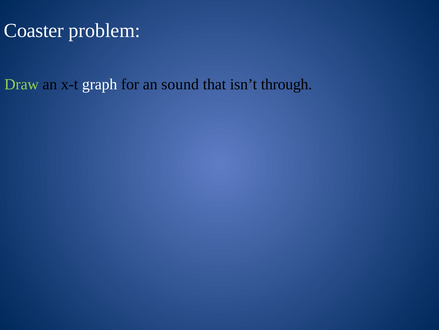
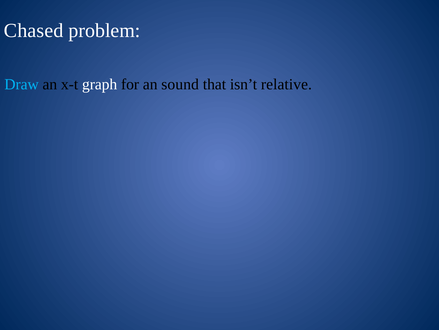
Coaster: Coaster -> Chased (34, 31)
Draw colour: light green -> light blue (22, 84)
through: through -> relative (286, 84)
